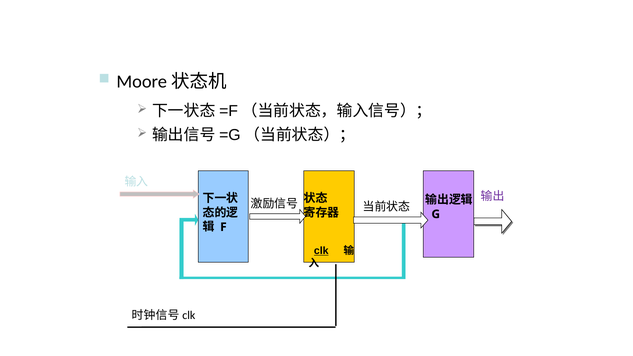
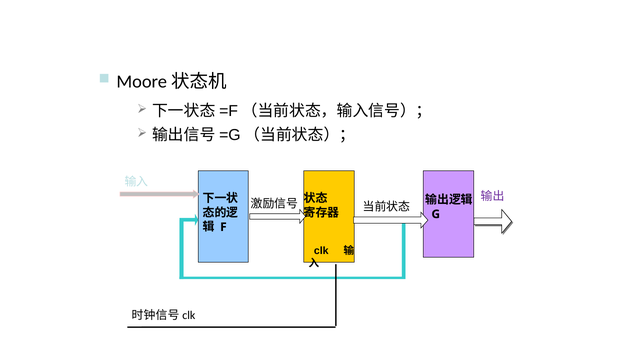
clk underline: present -> none (321, 251)
